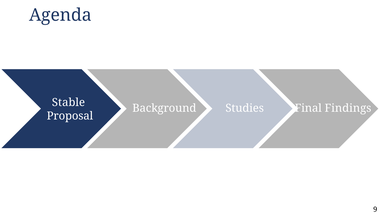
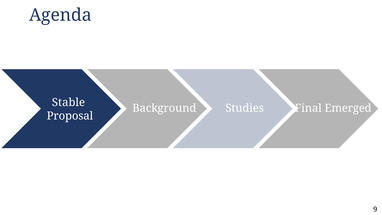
Findings: Findings -> Emerged (348, 108)
